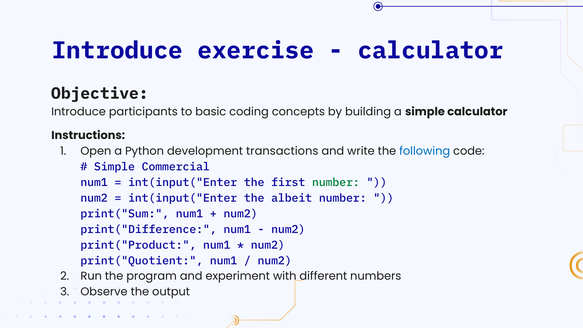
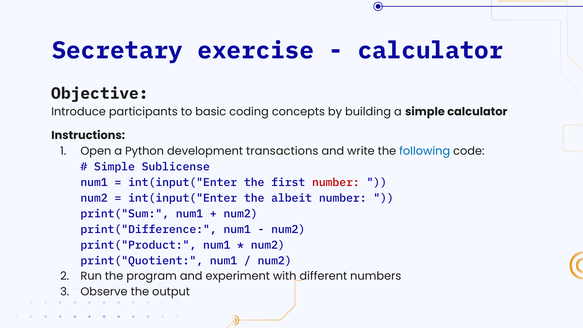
Introduce: Introduce -> Secretary (117, 50)
Commercial: Commercial -> Sublicense (176, 167)
number colour: green -> red (336, 182)
